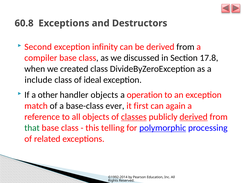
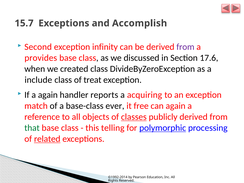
60.8: 60.8 -> 15.7 (24, 23)
Destructors: Destructors -> Accomplish (140, 23)
from colour: black -> purple (185, 47)
compiler: compiler -> provides (41, 58)
17.8: 17.8 -> 17.6 (209, 58)
ideal: ideal -> treat (93, 80)
a other: other -> again (48, 95)
handler objects: objects -> reports (104, 95)
operation: operation -> acquiring (145, 95)
first: first -> free (141, 106)
derived underline: present -> none (194, 117)
related underline: none -> present (47, 139)
